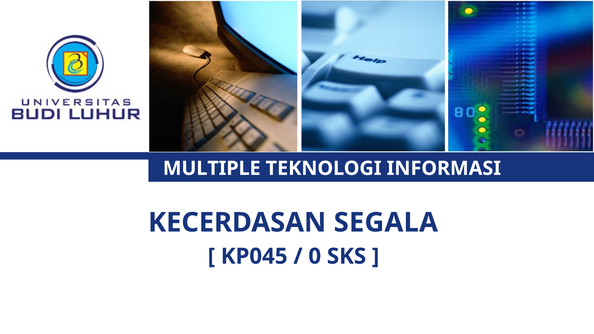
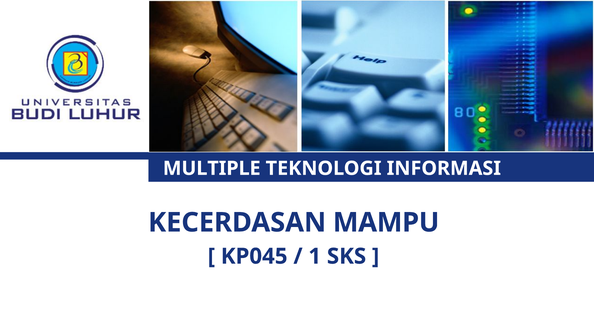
SEGALA: SEGALA -> MAMPU (386, 223)
0: 0 -> 1 (315, 256)
